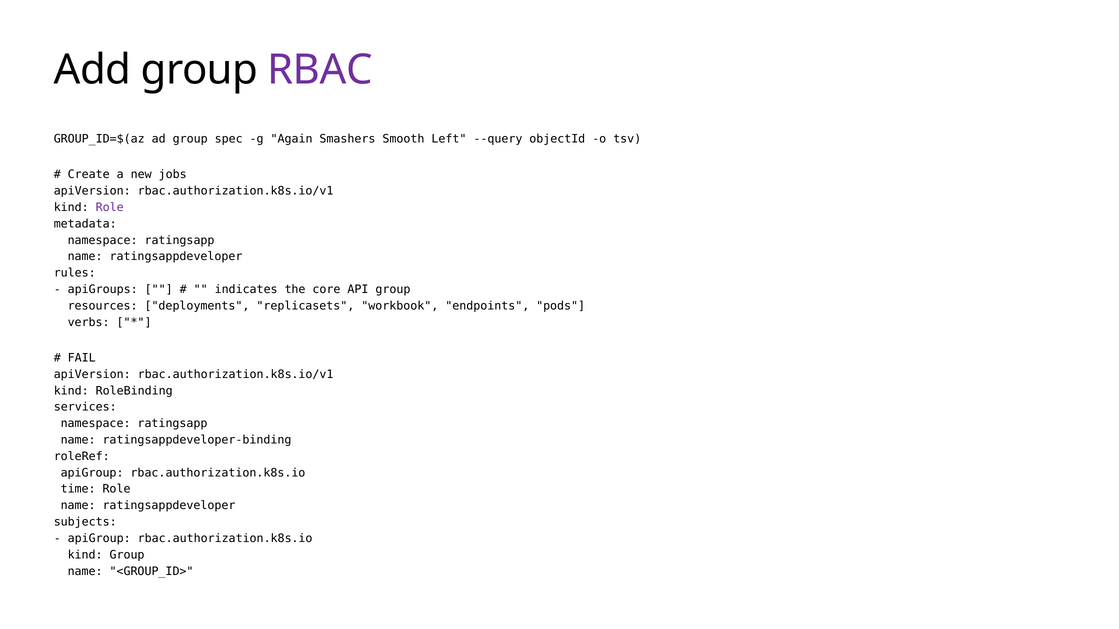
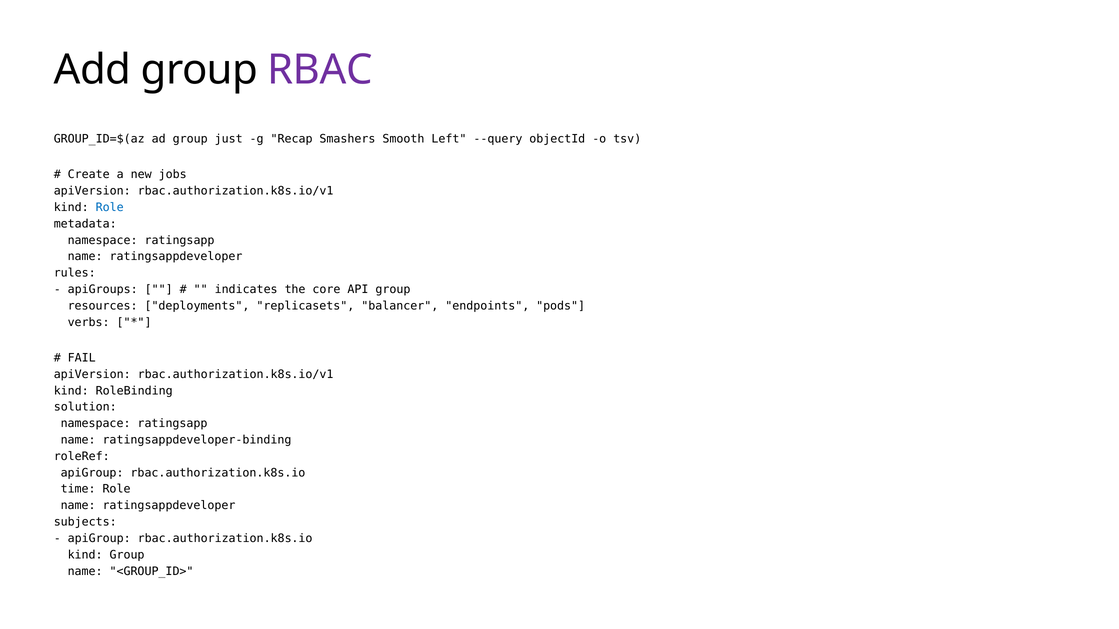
spec: spec -> just (229, 139)
Again: Again -> Recap (292, 139)
Role colour: purple -> blue (110, 207)
workbook: workbook -> balancer (400, 306)
services: services -> solution (85, 407)
